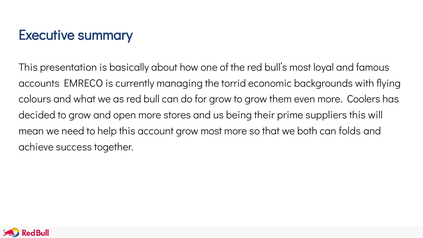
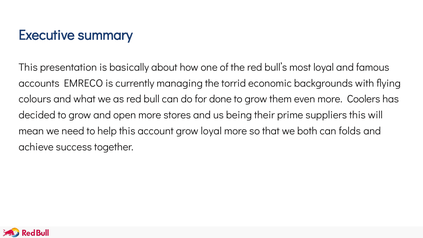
for grow: grow -> done (220, 99)
grow most: most -> loyal (211, 131)
